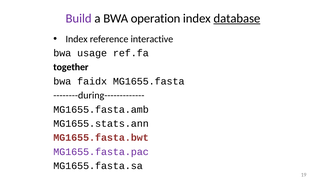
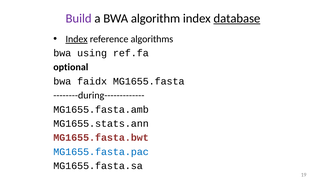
operation: operation -> algorithm (156, 19)
Index underline: none -> present (77, 39)
interactive: interactive -> algorithms (152, 39)
usage: usage -> using (92, 53)
together: together -> optional (71, 67)
MG1655.fasta.pac colour: purple -> blue (101, 152)
